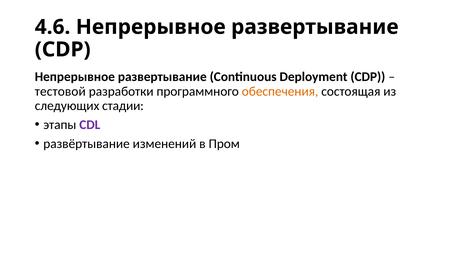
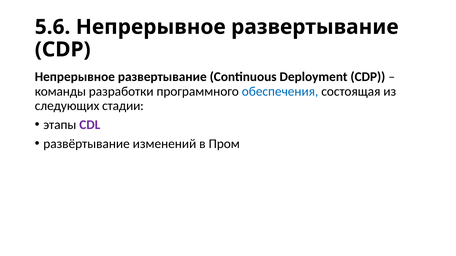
4.6: 4.6 -> 5.6 (53, 27)
тестовой: тестовой -> команды (60, 91)
обеспечения colour: orange -> blue (280, 91)
